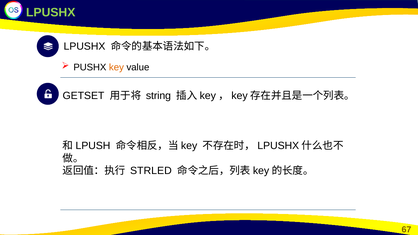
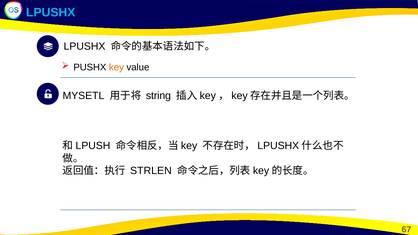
LPUSHX colour: light green -> light blue (51, 12)
GETSET: GETSET -> MYSETL (83, 96)
STRLED: STRLED -> STRLEN (151, 171)
